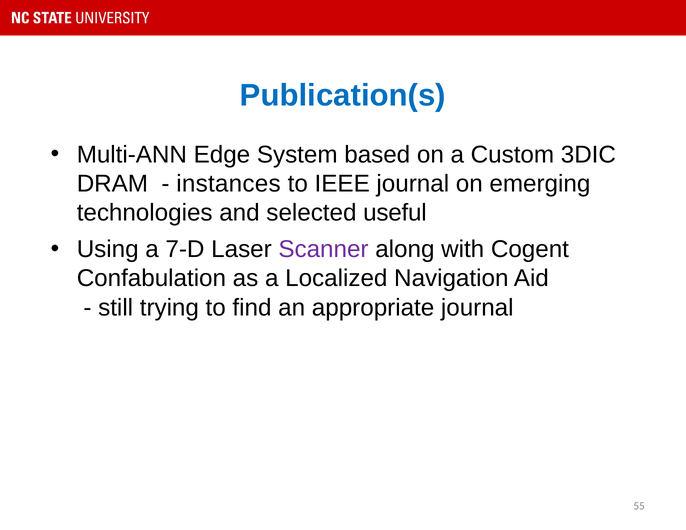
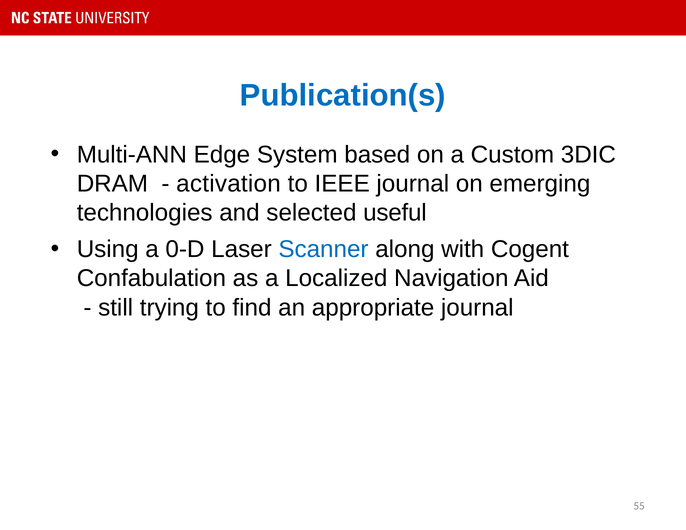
instances: instances -> activation (228, 184)
7-D: 7-D -> 0-D (185, 249)
Scanner colour: purple -> blue (323, 249)
